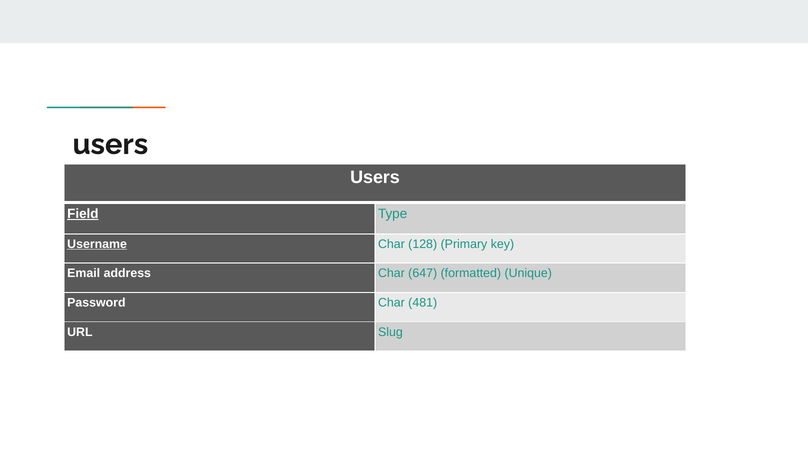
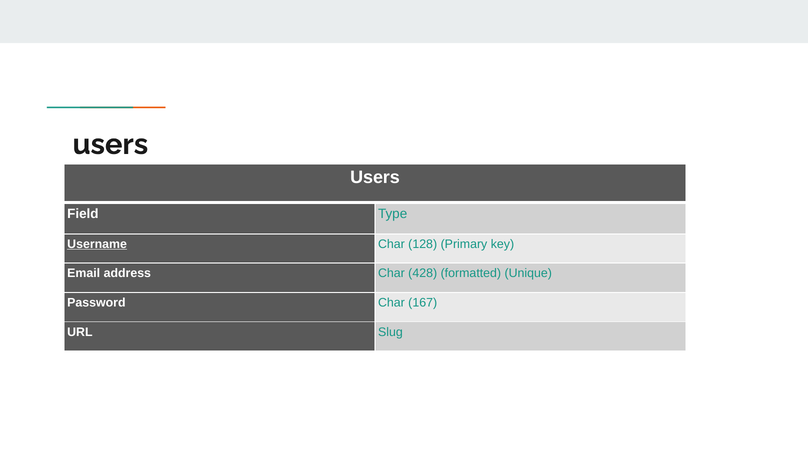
Field underline: present -> none (83, 213)
647: 647 -> 428 (423, 273)
481: 481 -> 167 (423, 302)
